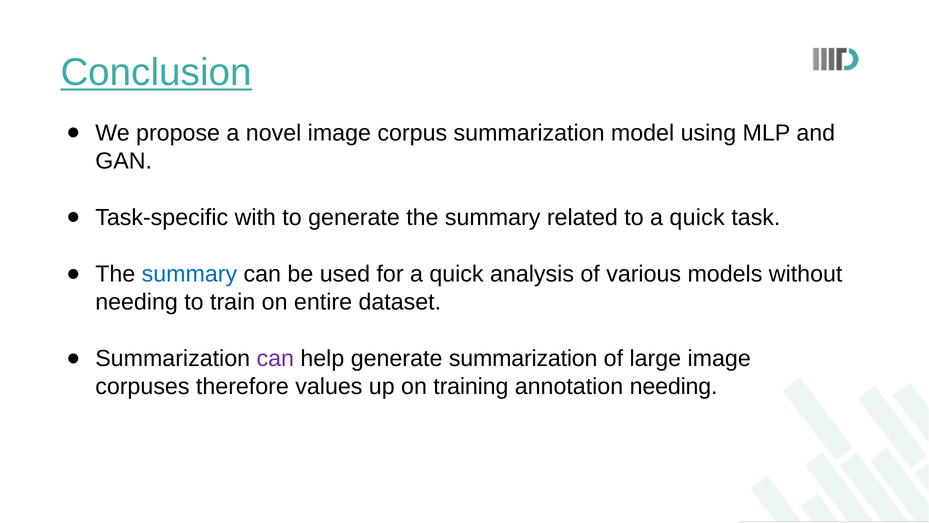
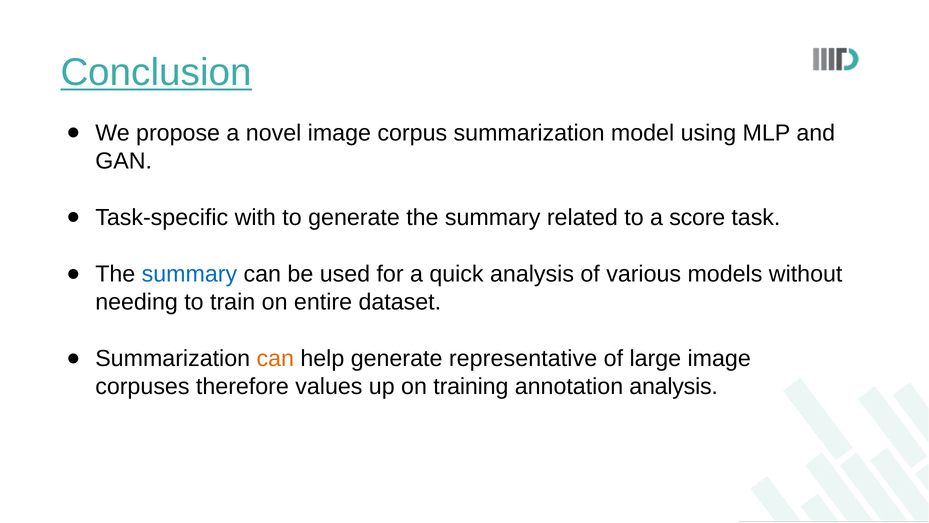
to a quick: quick -> score (697, 217)
can colour: purple -> orange (275, 358)
generate summarization: summarization -> representative (523, 358)
annotation needing: needing -> analysis (674, 386)
